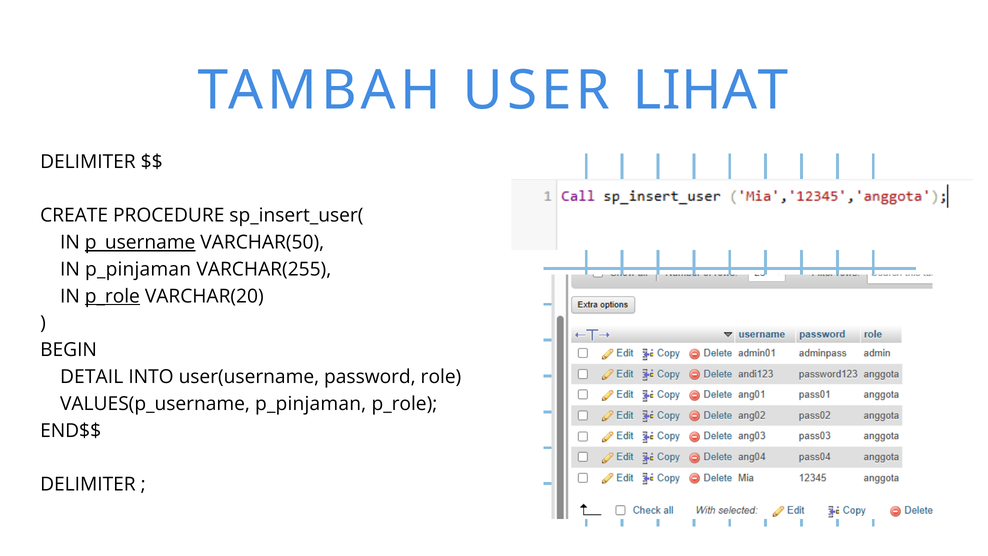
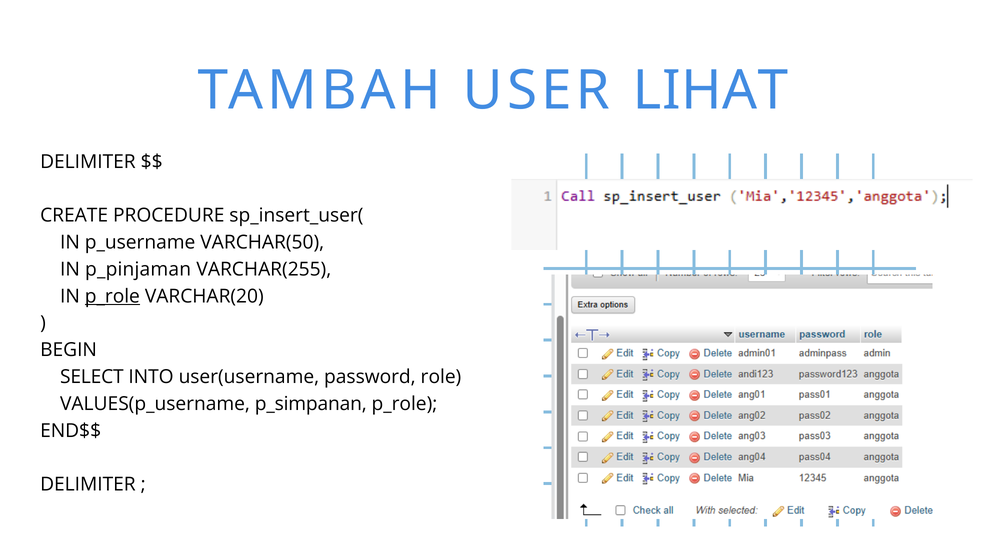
p_username underline: present -> none (140, 242)
DETAIL: DETAIL -> SELECT (92, 377)
VALUES(p_username p_pinjaman: p_pinjaman -> p_simpanan (311, 404)
